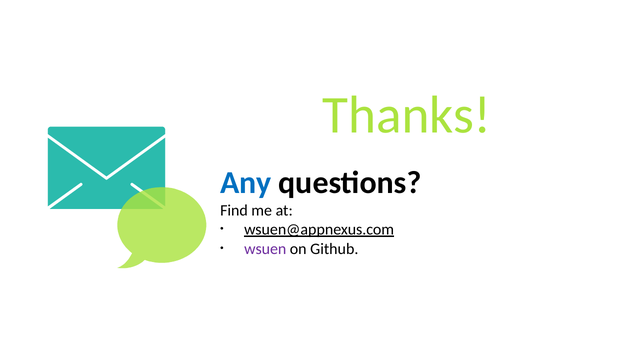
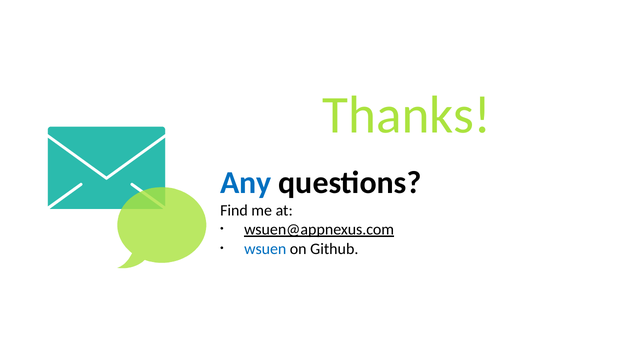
wsuen colour: purple -> blue (265, 249)
